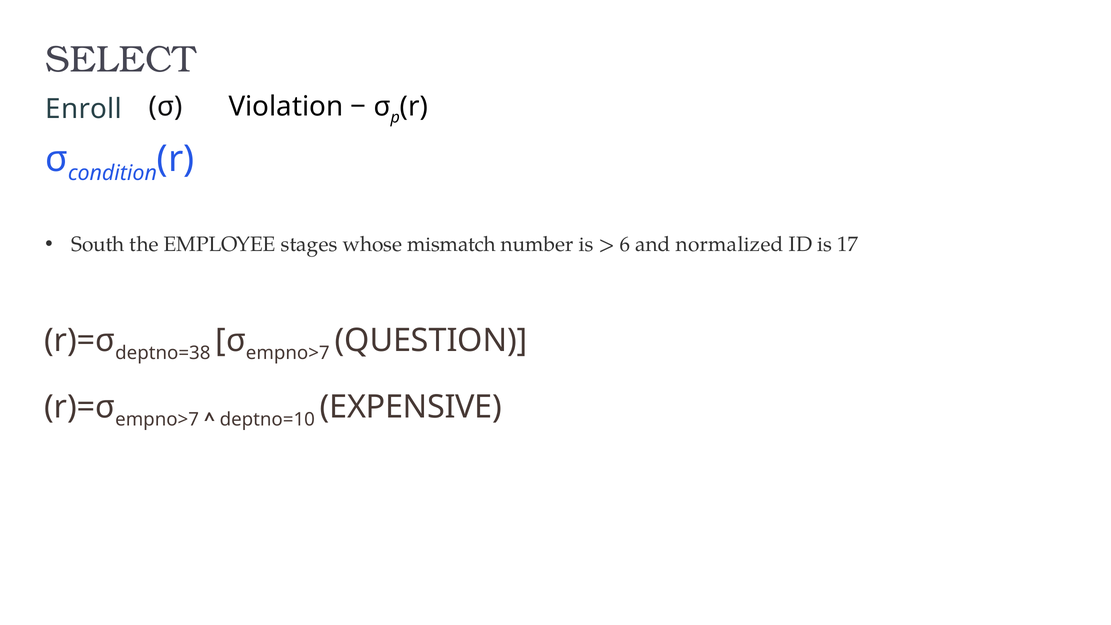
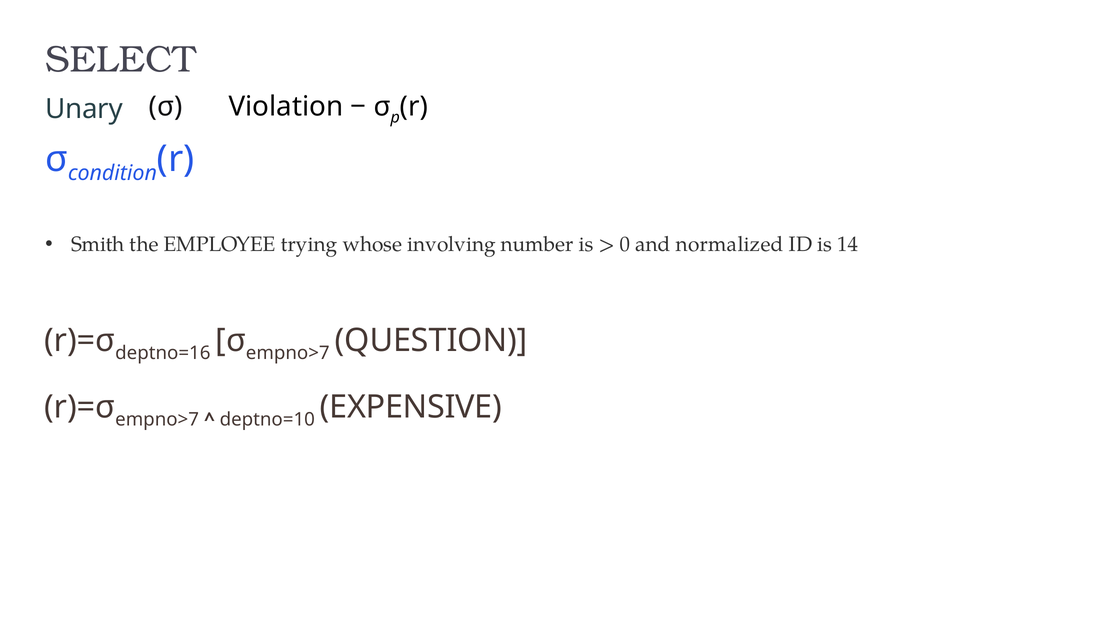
Enroll: Enroll -> Unary (84, 109)
South: South -> Smith (98, 244)
stages: stages -> trying (309, 244)
mismatch: mismatch -> involving (452, 244)
6: 6 -> 0 (625, 244)
17: 17 -> 14 (848, 244)
deptno=38: deptno=38 -> deptno=16 (163, 353)
